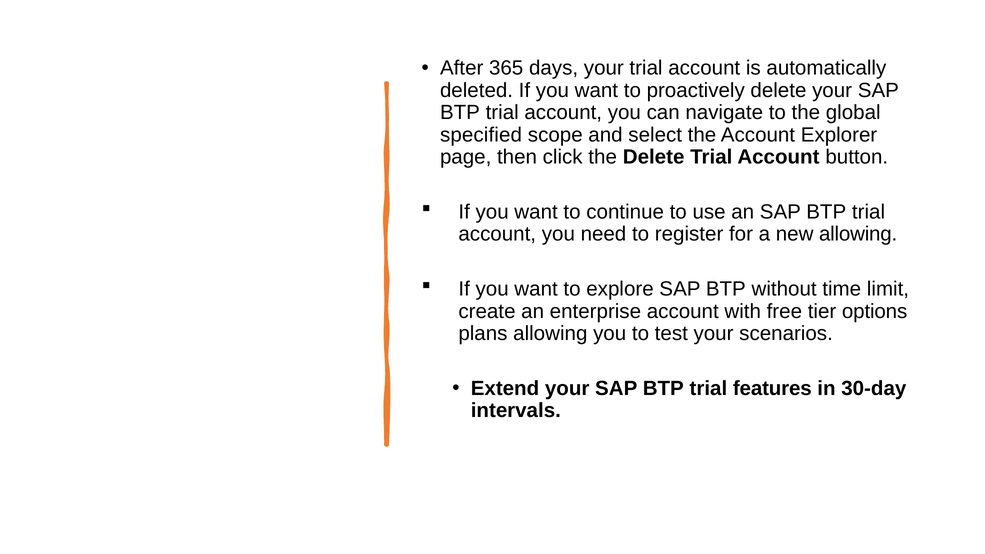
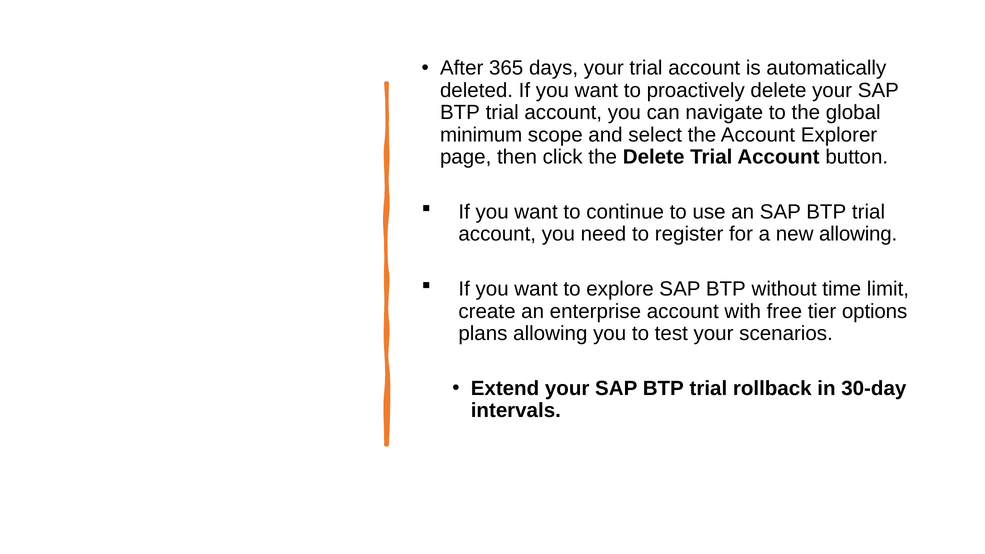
specified: specified -> minimum (481, 135)
features: features -> rollback (772, 389)
